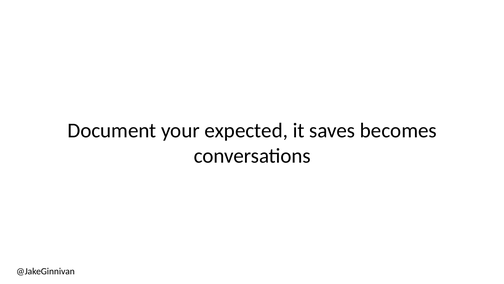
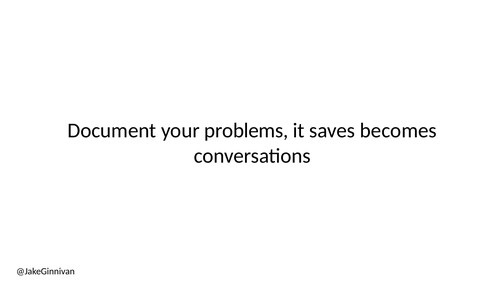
expected: expected -> problems (246, 130)
